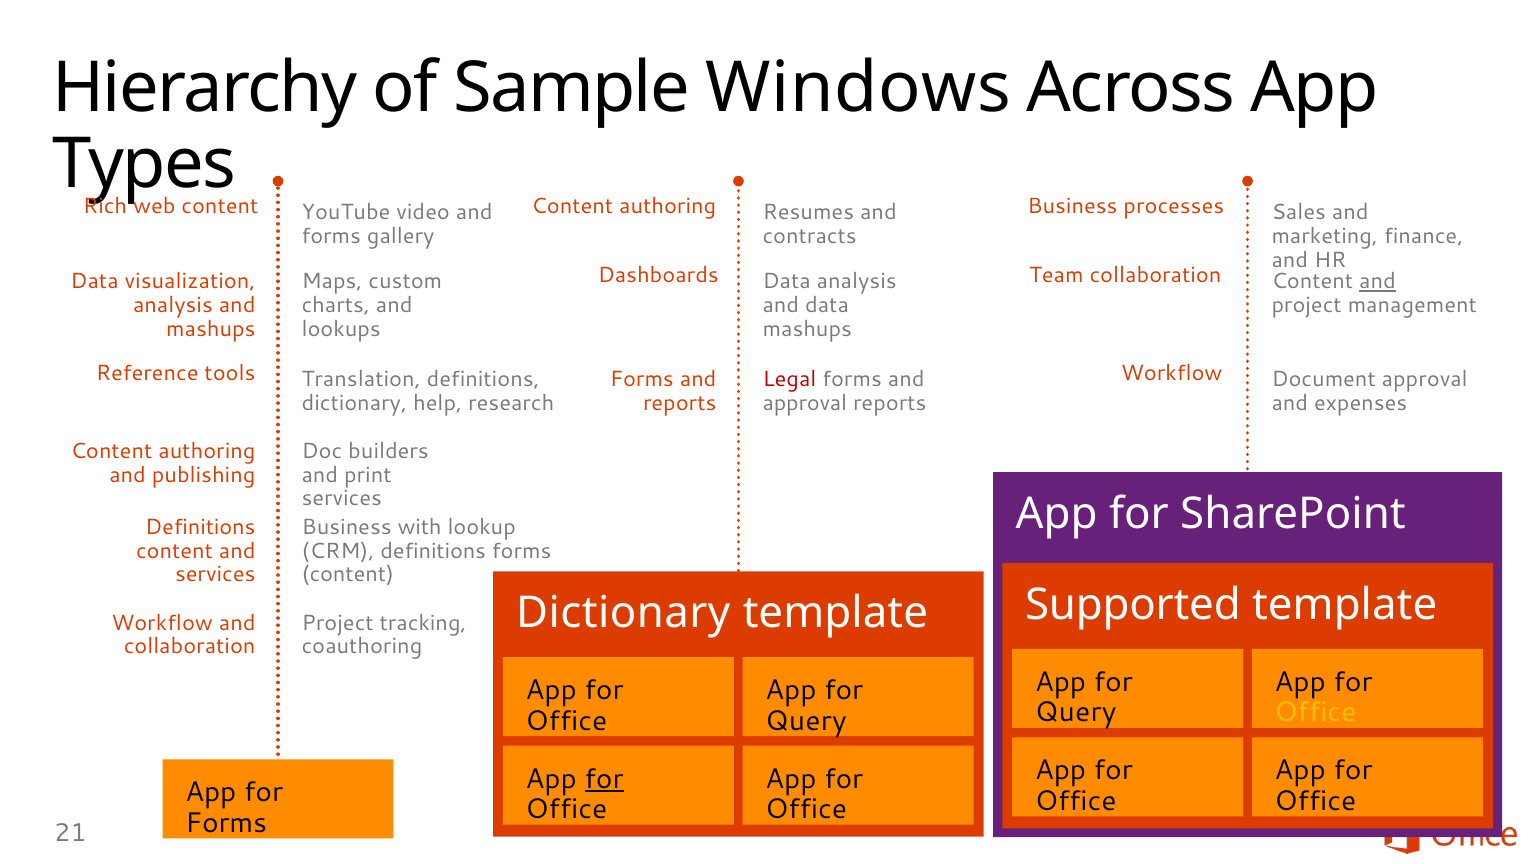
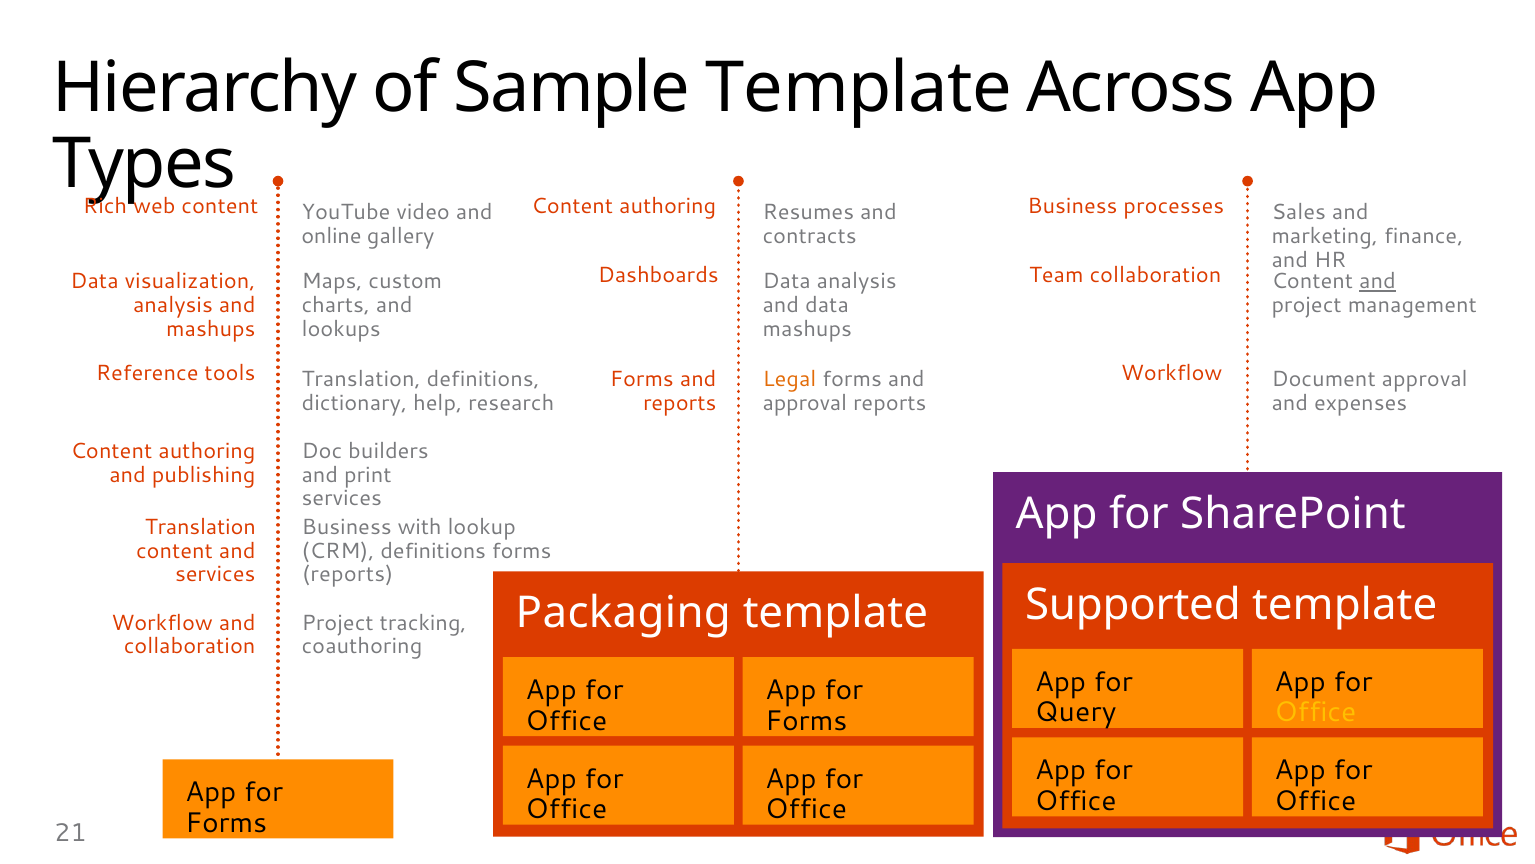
Sample Windows: Windows -> Template (859, 88)
forms: forms -> online (331, 236)
Legal colour: red -> orange (790, 380)
Definitions: Definitions -> Translation (200, 527)
content: content -> reports (348, 574)
Dictionary: Dictionary -> Packaging (623, 613)
Query: Query -> Forms (806, 720)
for underline: present -> none (604, 779)
